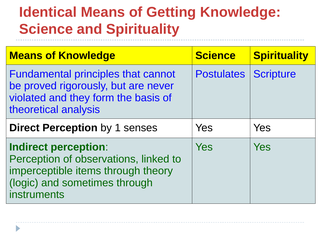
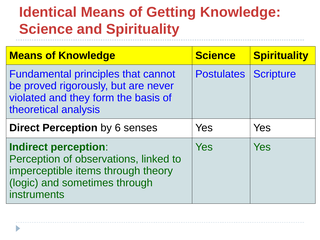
1: 1 -> 6 (118, 128)
